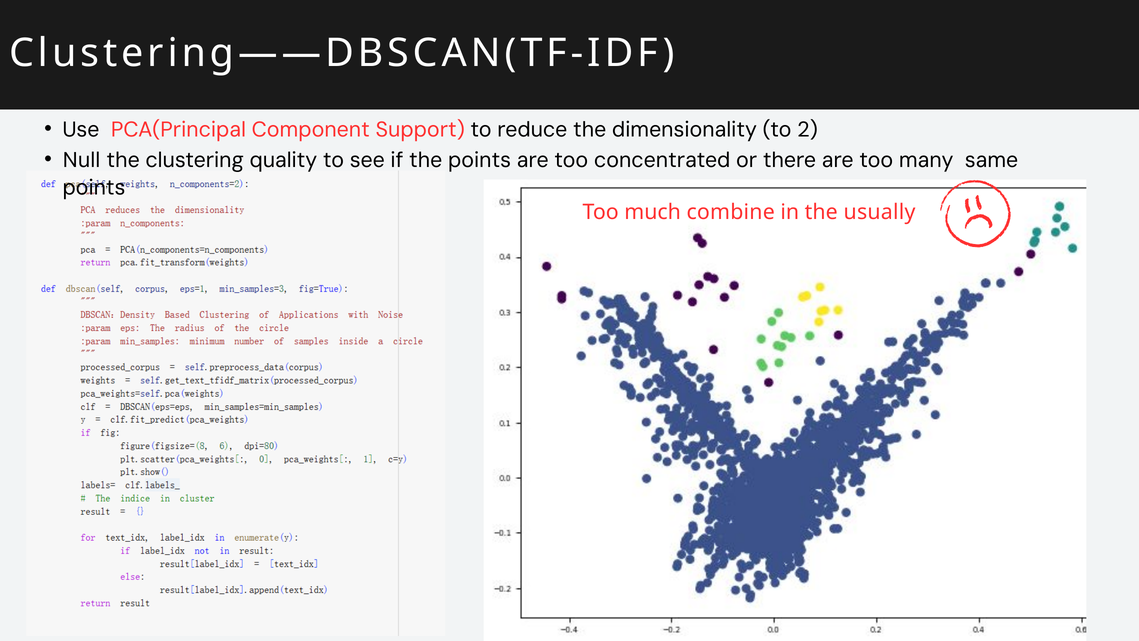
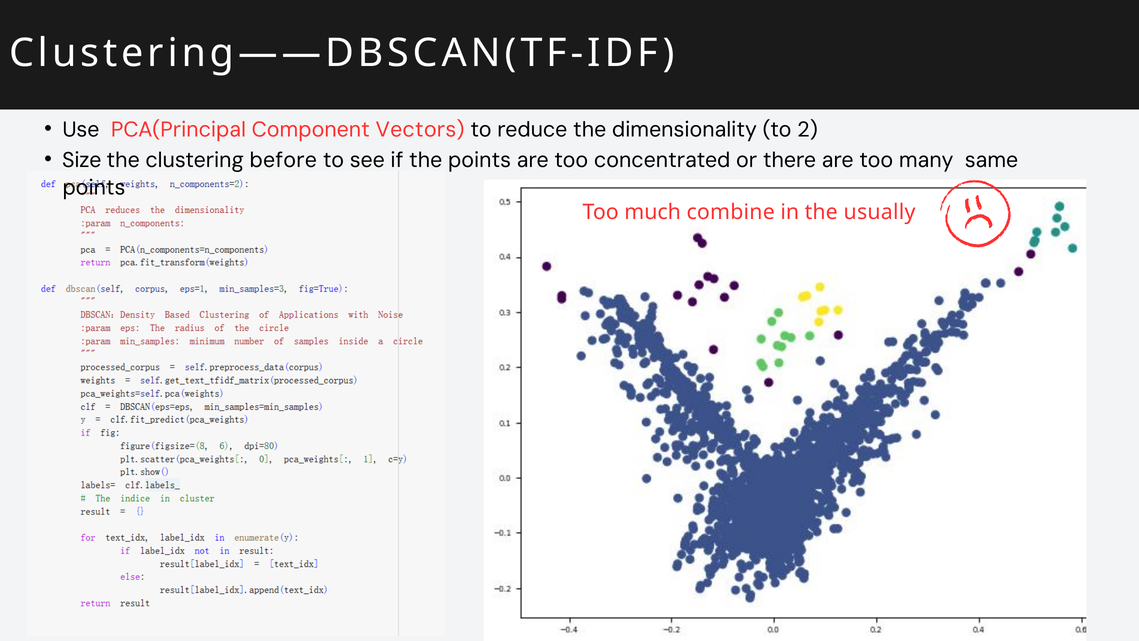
Support: Support -> Vectors (420, 129)
Null: Null -> Size (82, 160)
quality: quality -> before (283, 160)
